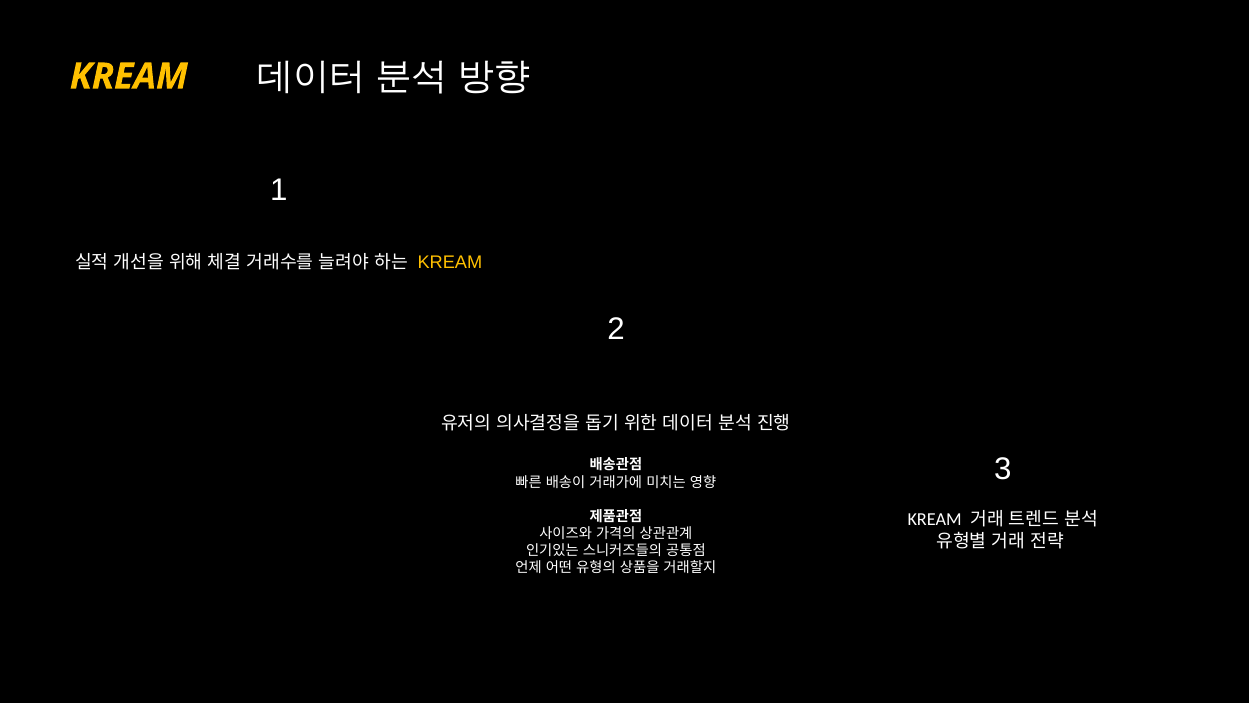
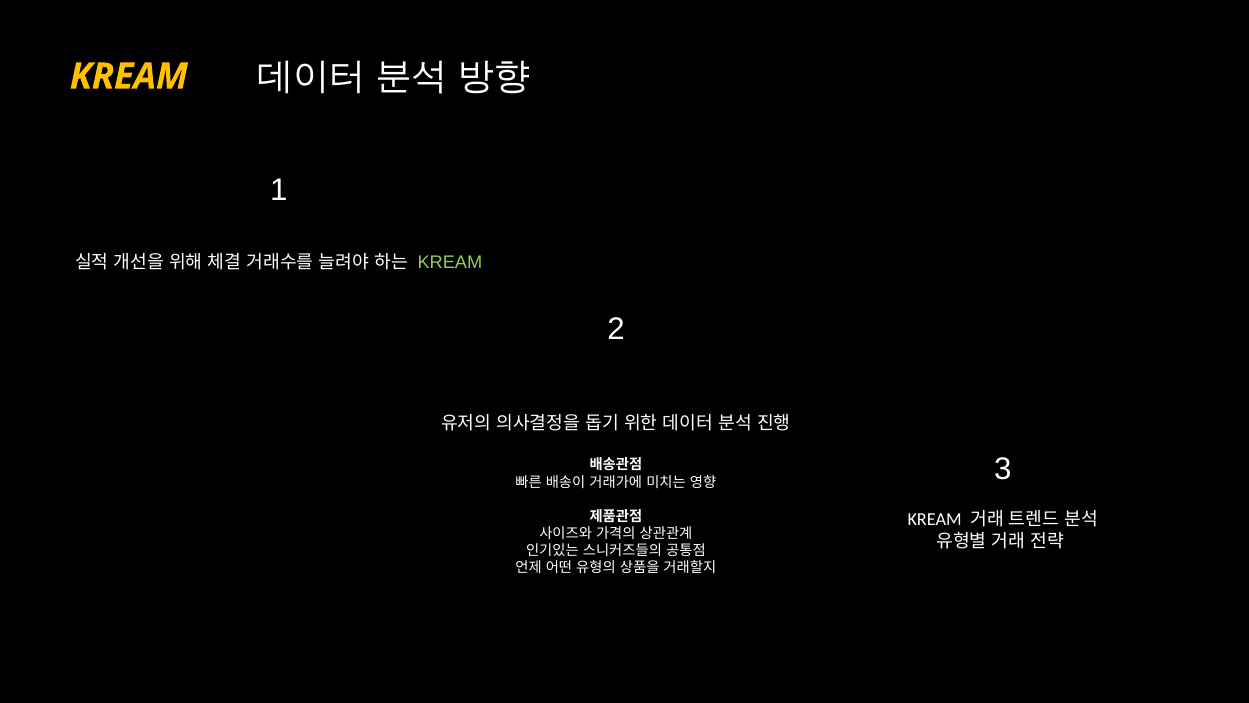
KREAM colour: yellow -> light green (450, 263)
